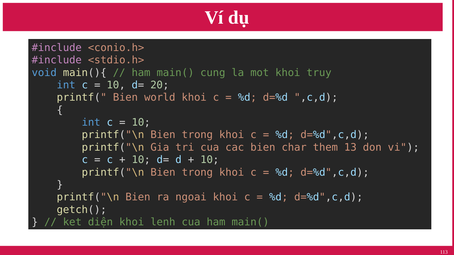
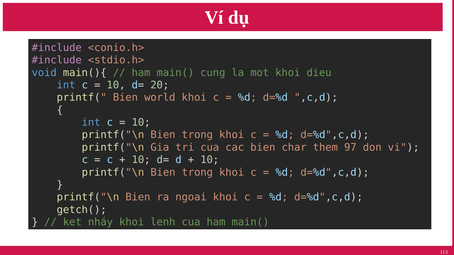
truy: truy -> dieu (319, 73)
13: 13 -> 97 (350, 148)
diện: diện -> nháy (100, 222)
